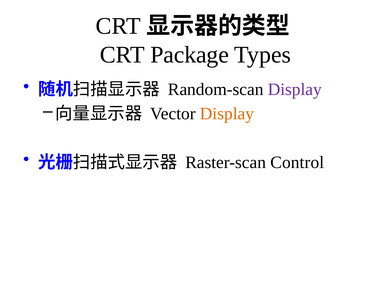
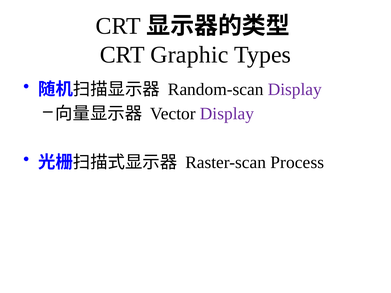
Package: Package -> Graphic (189, 55)
Display colour: orange -> purple (227, 114)
Control: Control -> Process (297, 162)
